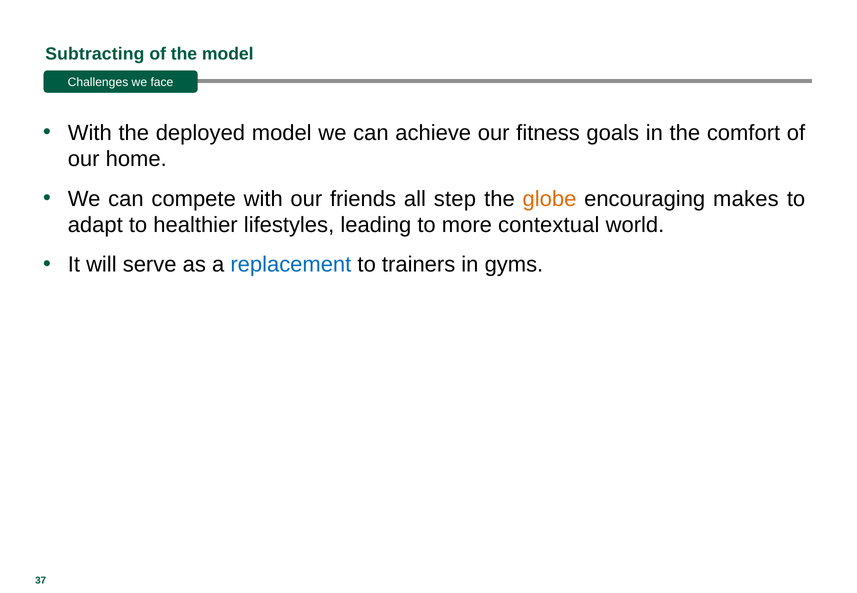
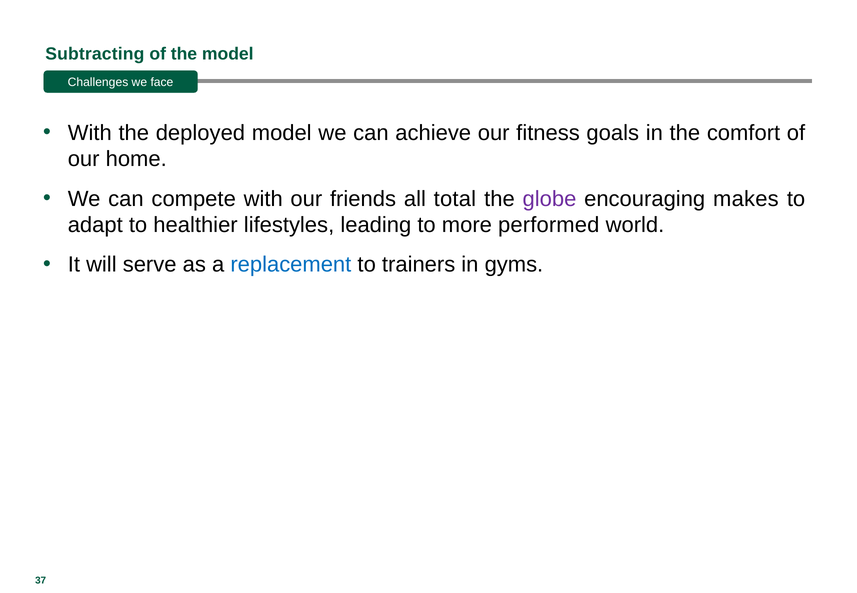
step: step -> total (455, 199)
globe colour: orange -> purple (549, 199)
contextual: contextual -> performed (549, 225)
